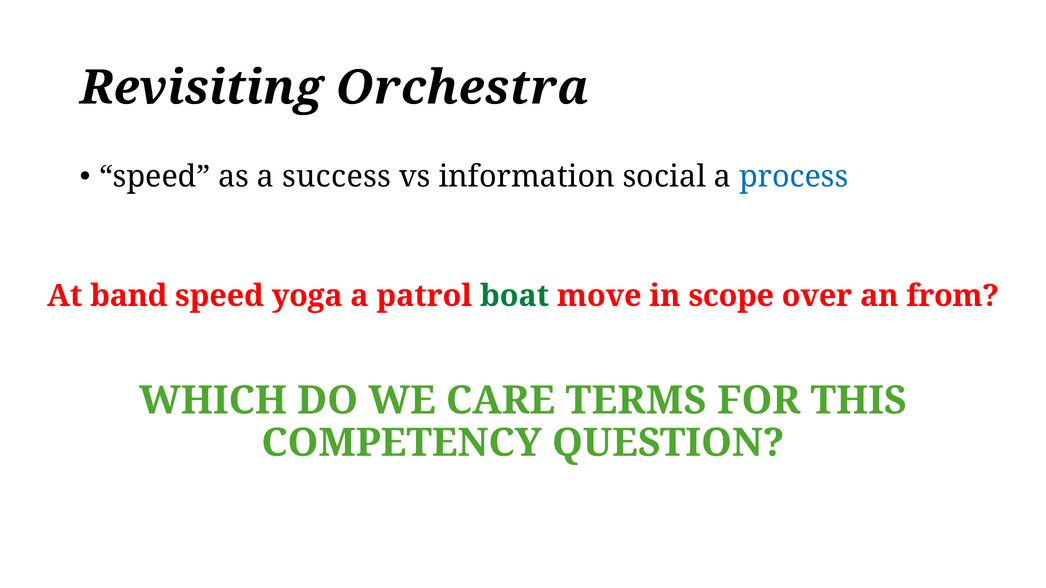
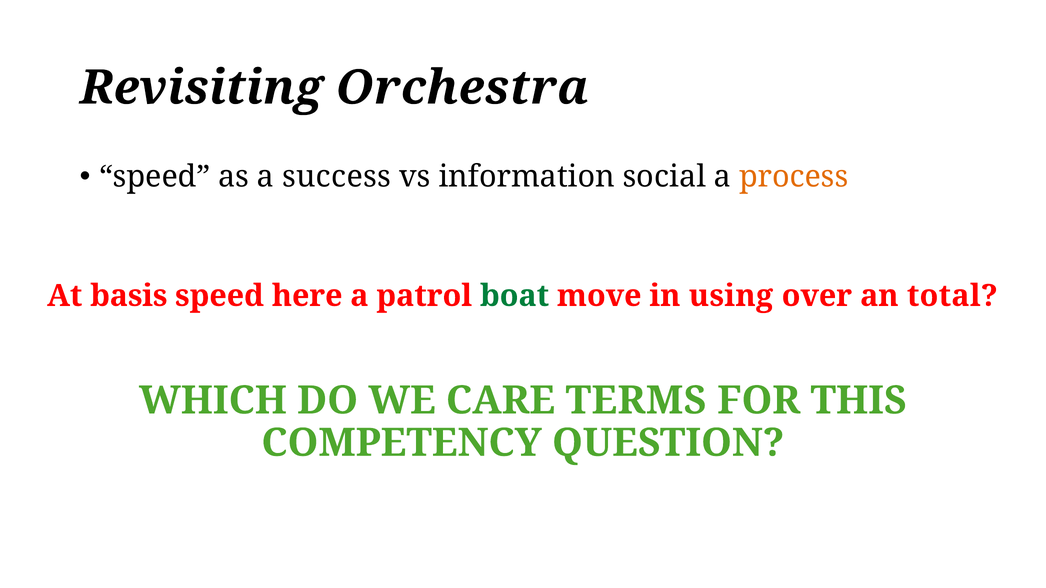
process colour: blue -> orange (794, 177)
band: band -> basis (129, 296)
yoga: yoga -> here (307, 296)
scope: scope -> using (731, 296)
from: from -> total (952, 296)
